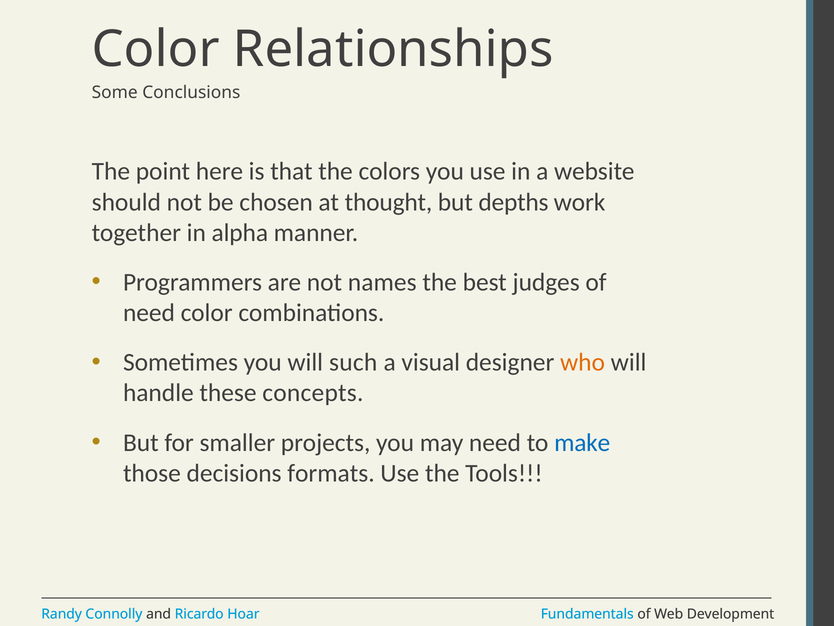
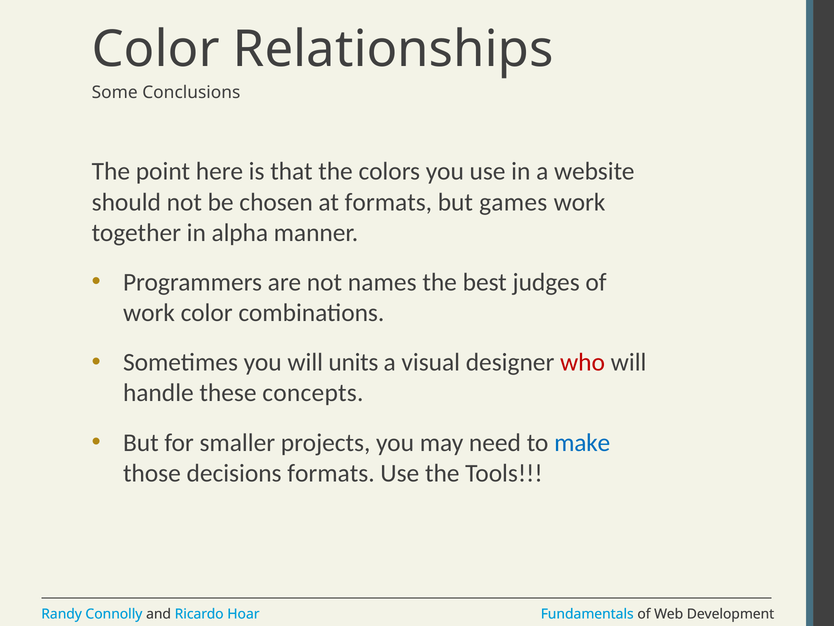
at thought: thought -> formats (388, 202)
depths: depths -> games (513, 202)
need: need -> work (149, 313)
such: such -> units (353, 362)
who colour: orange -> red (583, 362)
